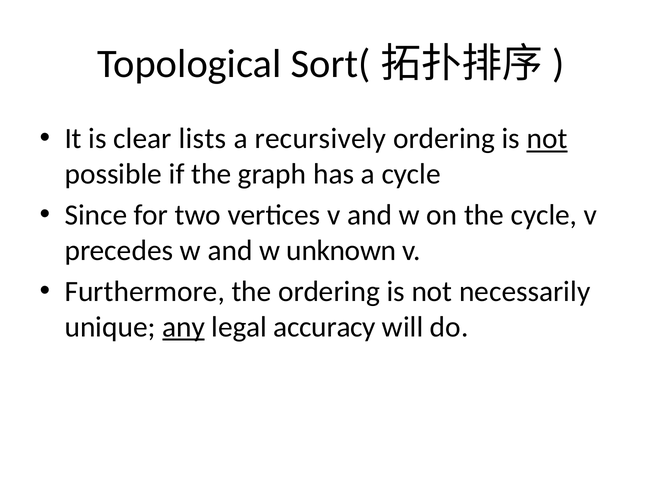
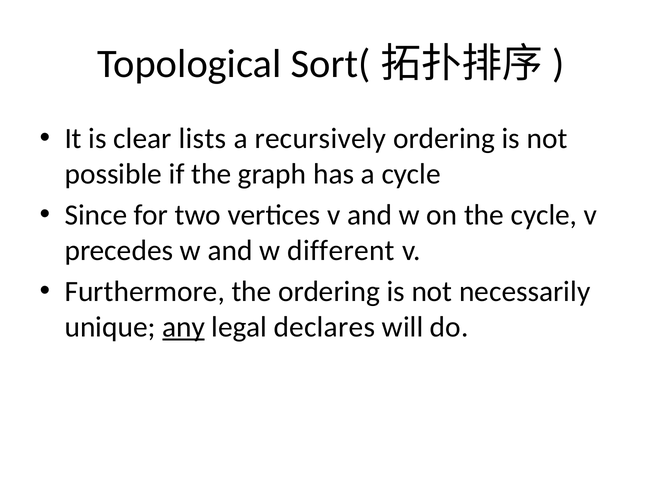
not underline: present -> none (547, 139)
unknown: unknown -> different (341, 251)
accuracy: accuracy -> declares (324, 327)
